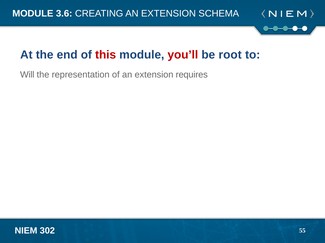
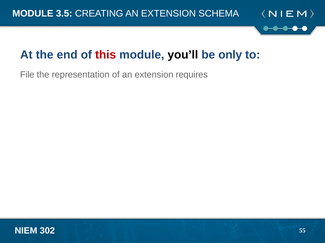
3.6: 3.6 -> 3.5 (64, 13)
you’ll colour: red -> black (183, 55)
root: root -> only (230, 55)
Will: Will -> File (27, 75)
